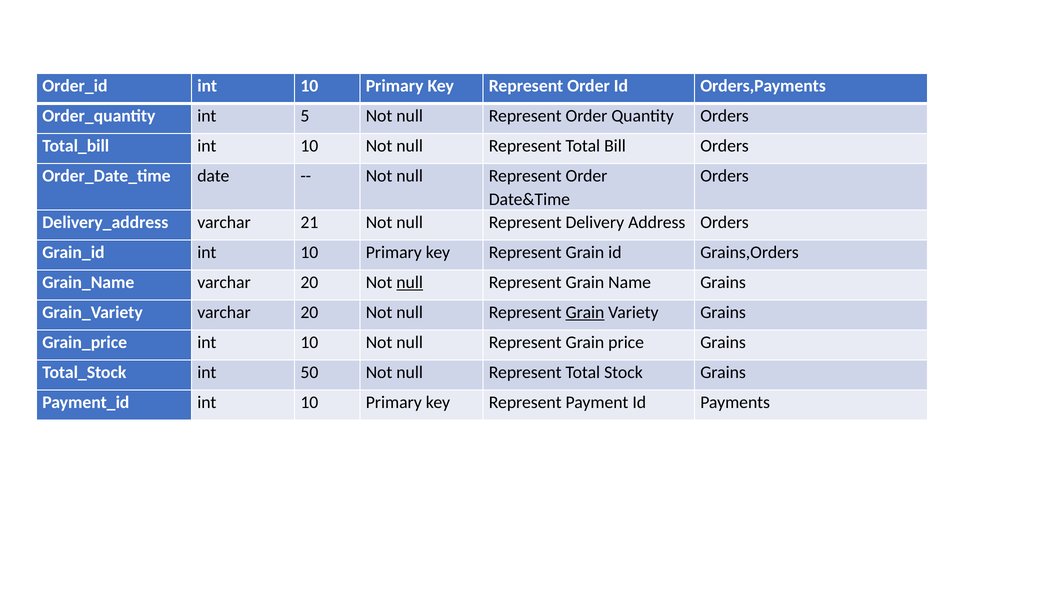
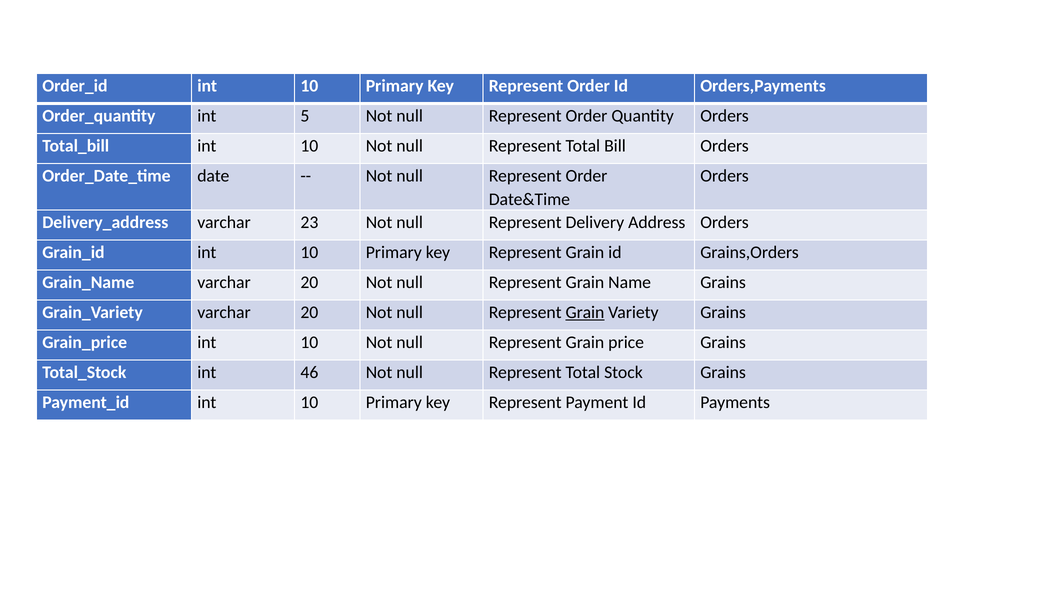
21: 21 -> 23 (309, 223)
null underline: present -> none (410, 283)
50: 50 -> 46 (309, 373)
